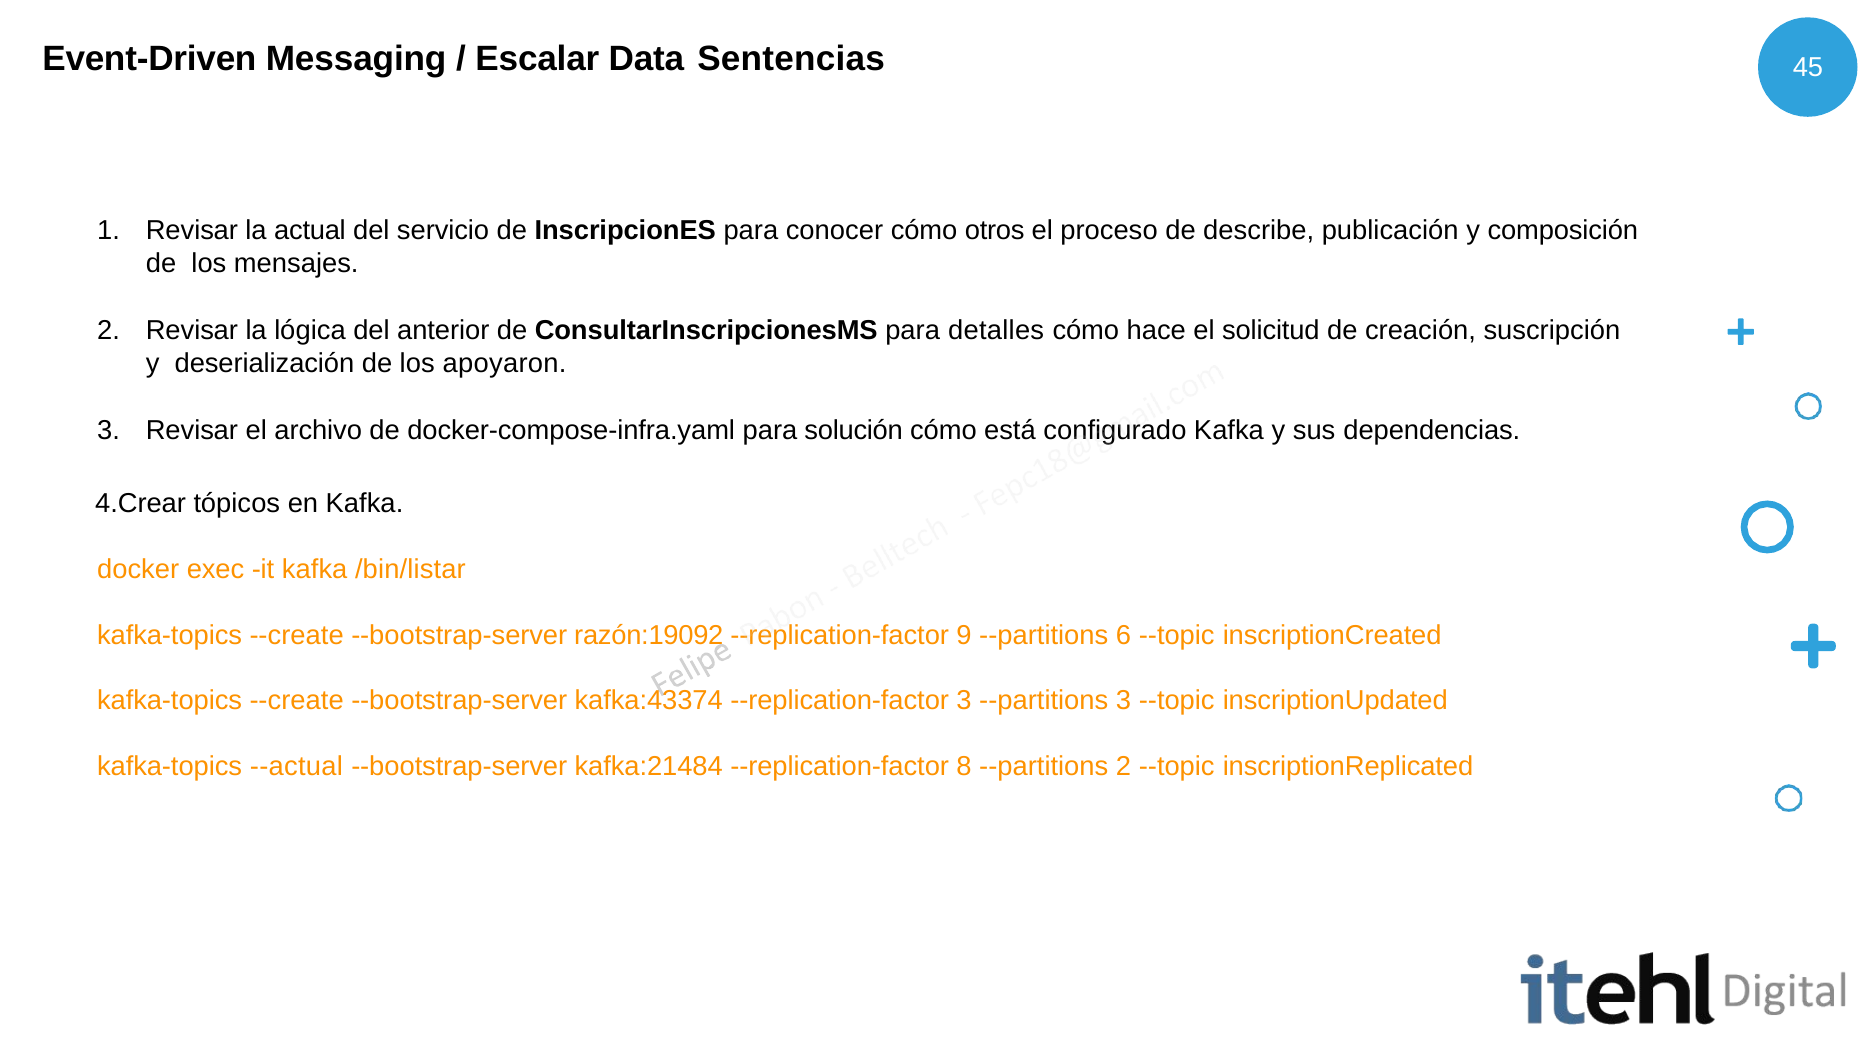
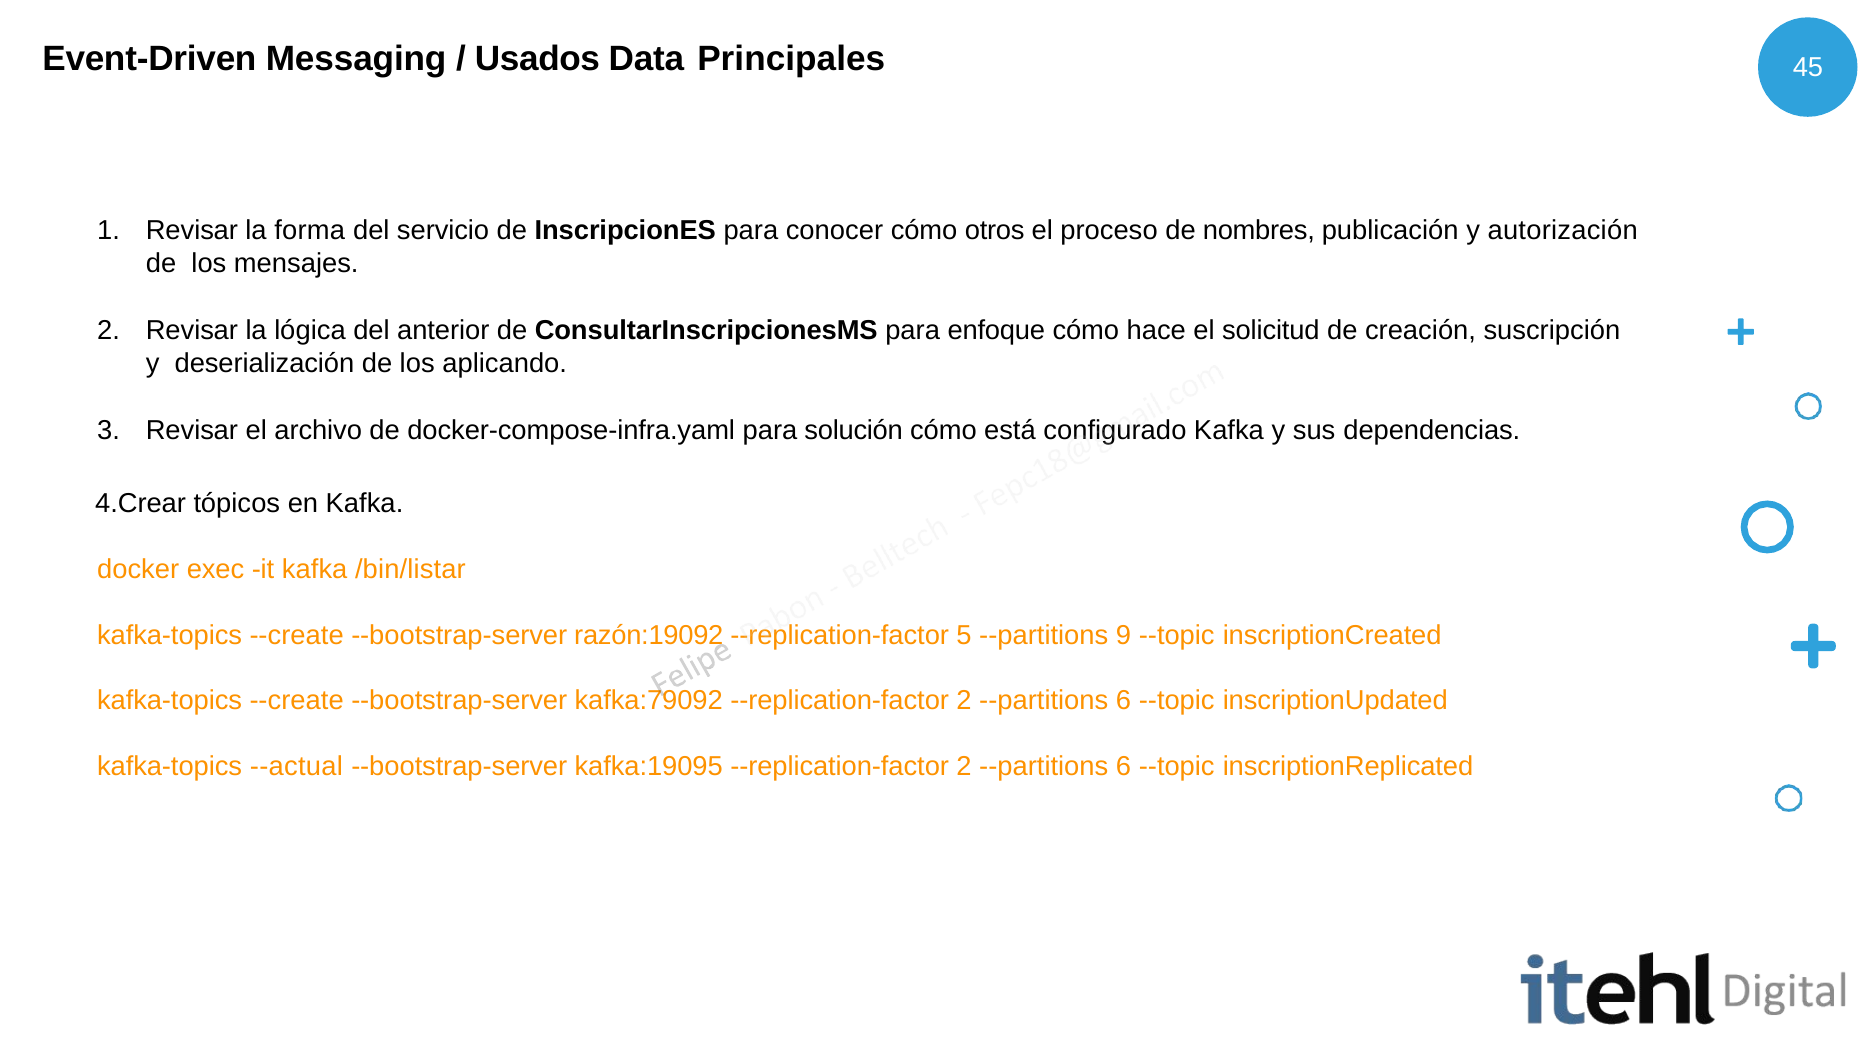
Escalar: Escalar -> Usados (537, 59)
Sentencias: Sentencias -> Principales (791, 59)
actual: actual -> forma (310, 231)
describe: describe -> nombres (1259, 231)
composición: composición -> autorización (1563, 231)
detalles: detalles -> enfoque (996, 331)
apoyaron: apoyaron -> aplicando (505, 364)
9: 9 -> 5 (964, 635)
6: 6 -> 9 (1123, 635)
kafka:43374: kafka:43374 -> kafka:79092 (649, 701)
3: 3 -> 2 (964, 701)
3: 3 -> 6 (1123, 701)
kafka:21484: kafka:21484 -> kafka:19095 (649, 766)
8: 8 -> 2 (964, 766)
2: 2 -> 6 (1123, 766)
